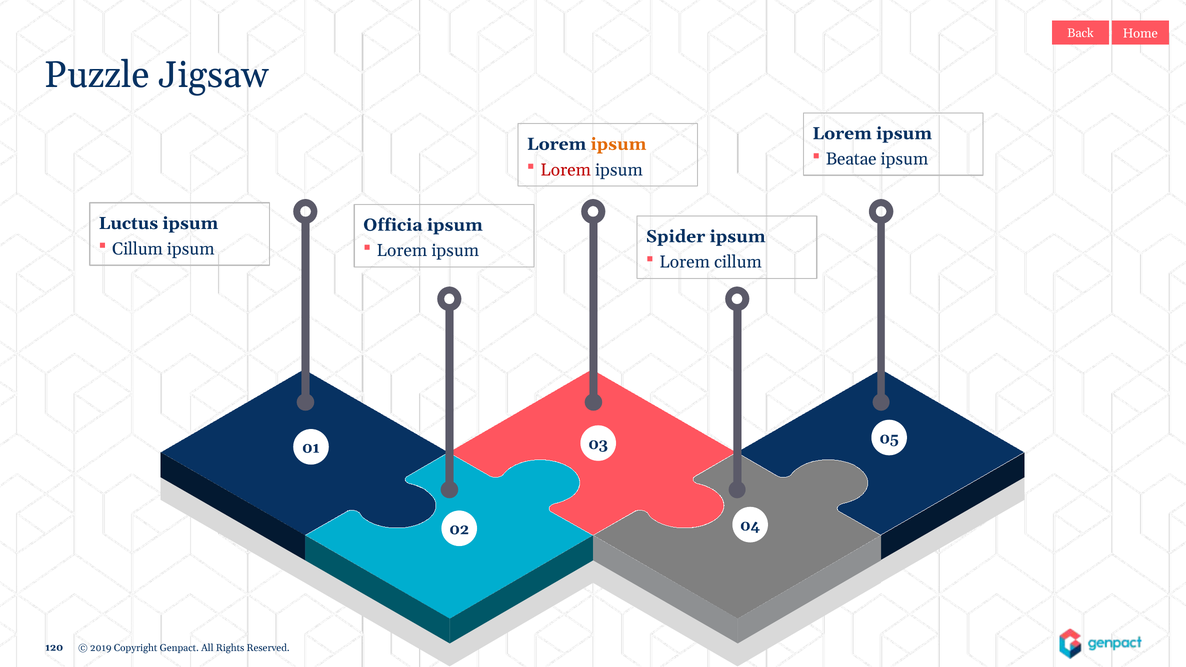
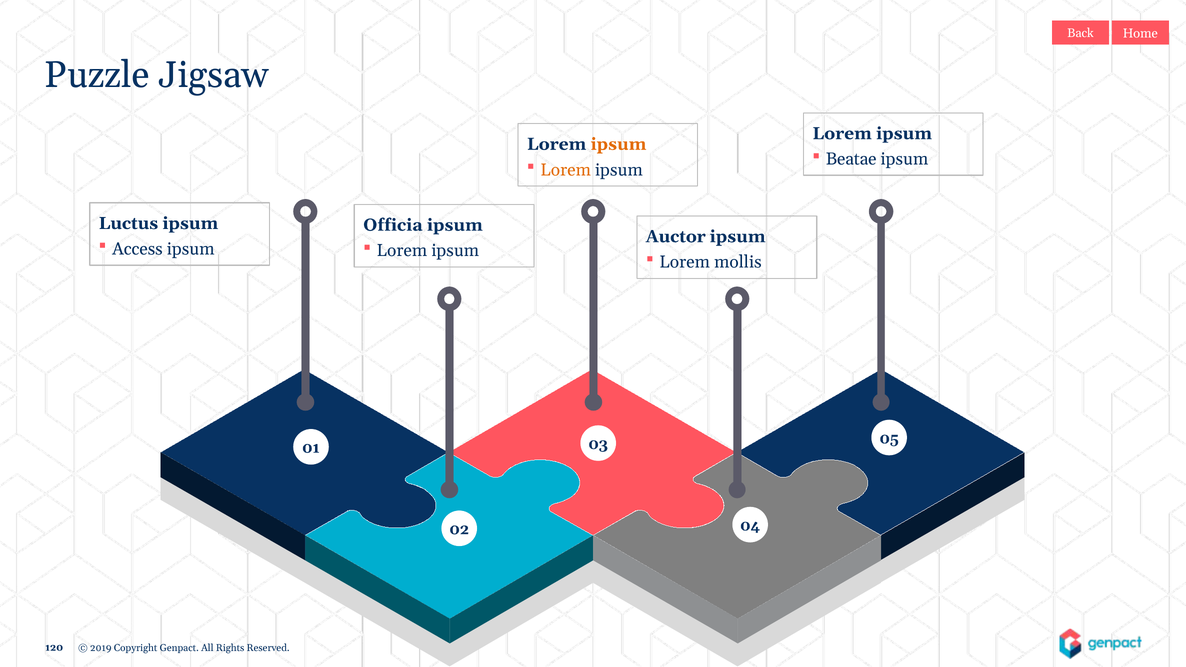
Lorem colour: red -> orange (566, 170)
Spider: Spider -> Auctor (676, 237)
Cillum: Cillum -> Access (137, 249)
Lorem cillum: cillum -> mollis (738, 262)
